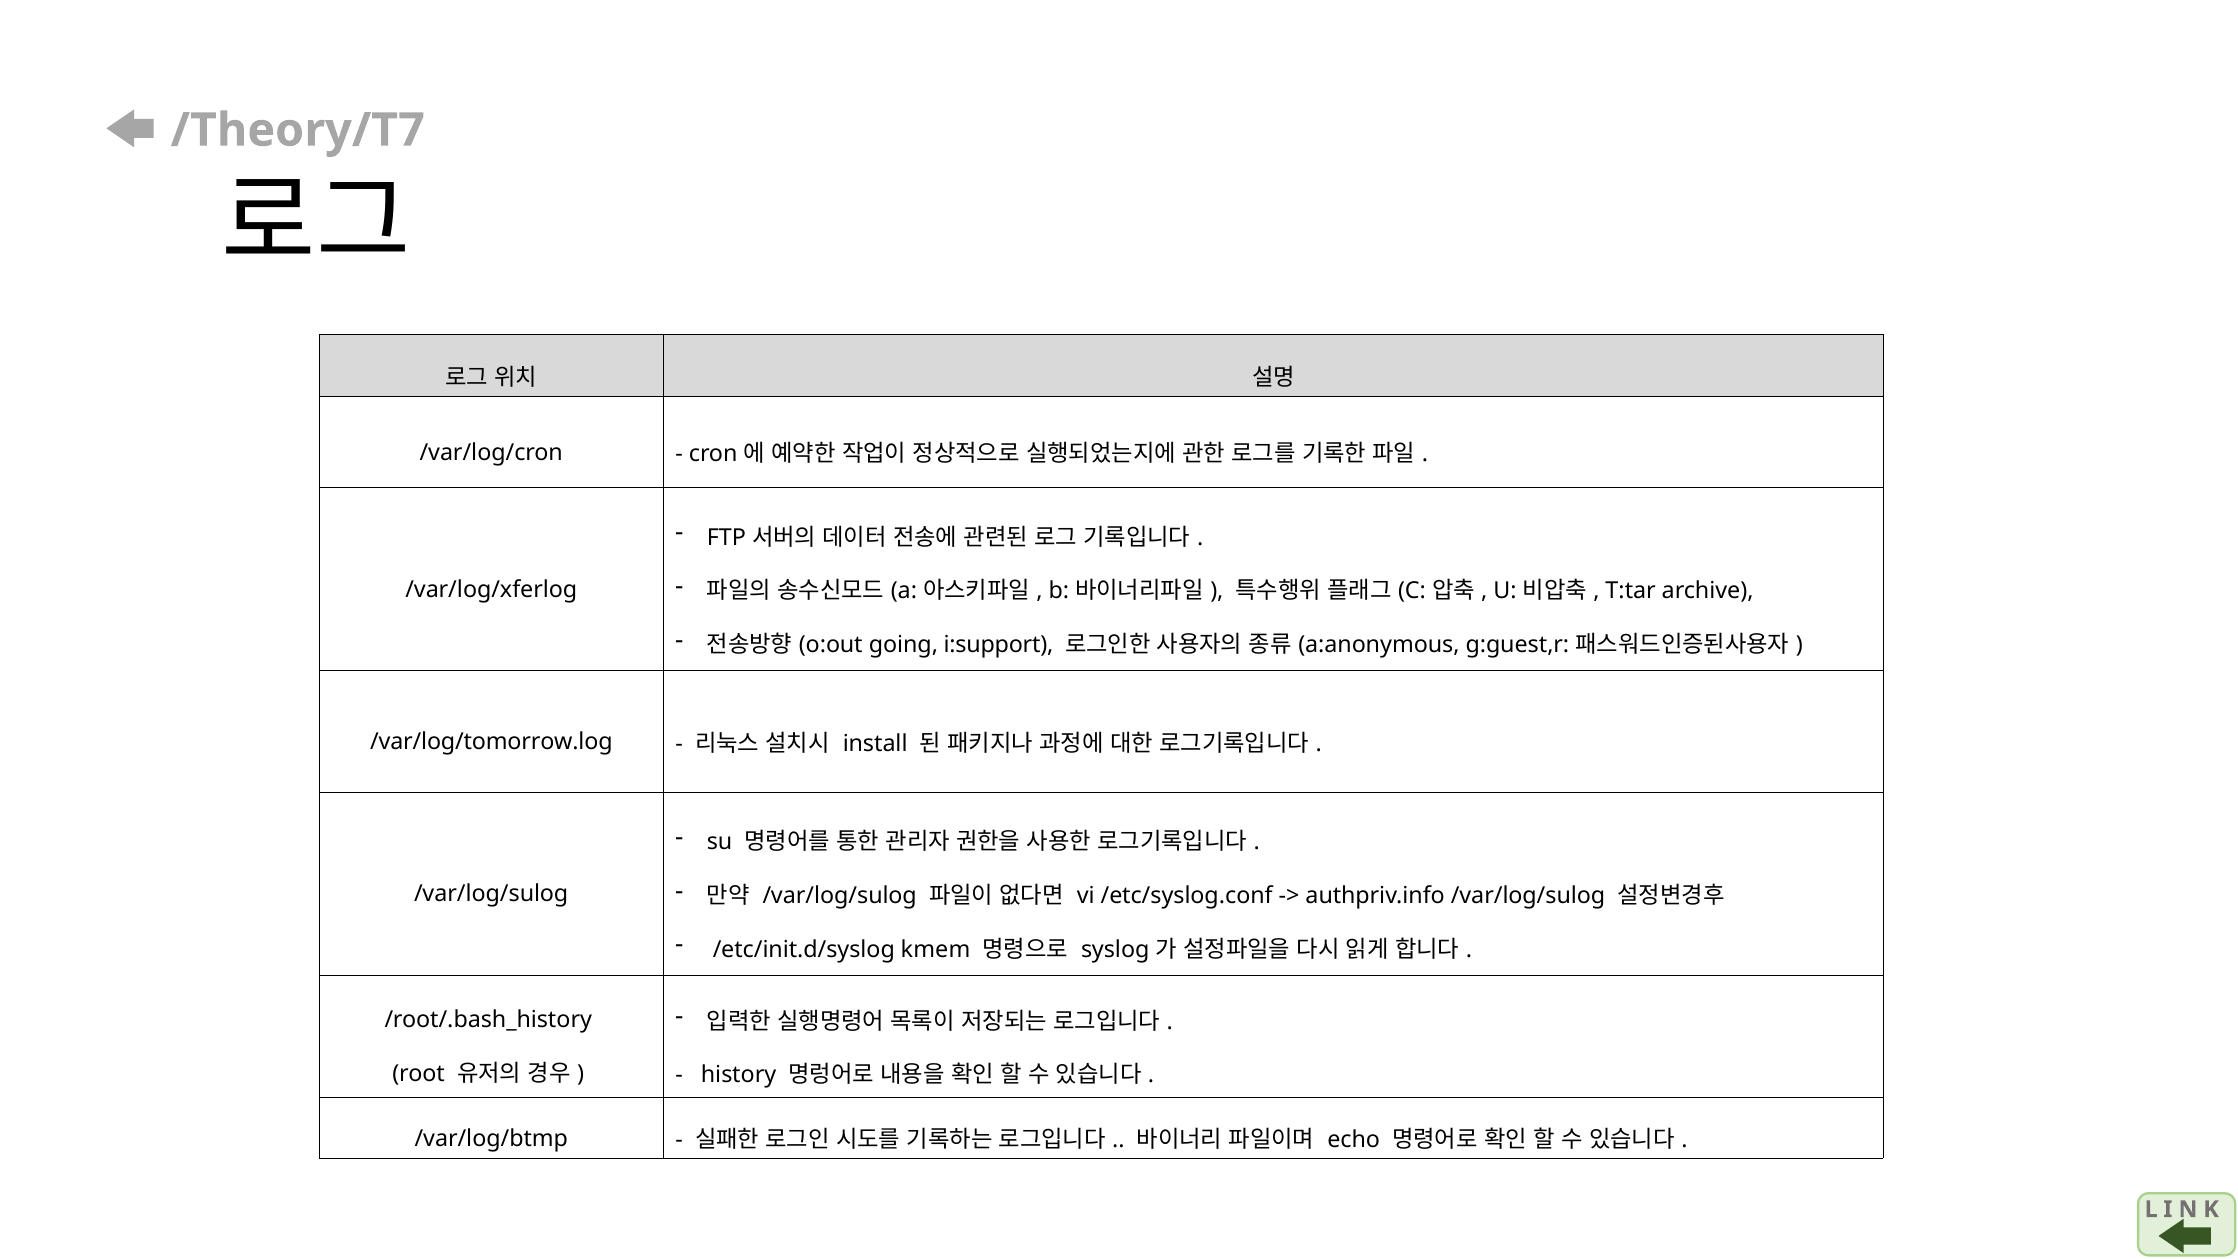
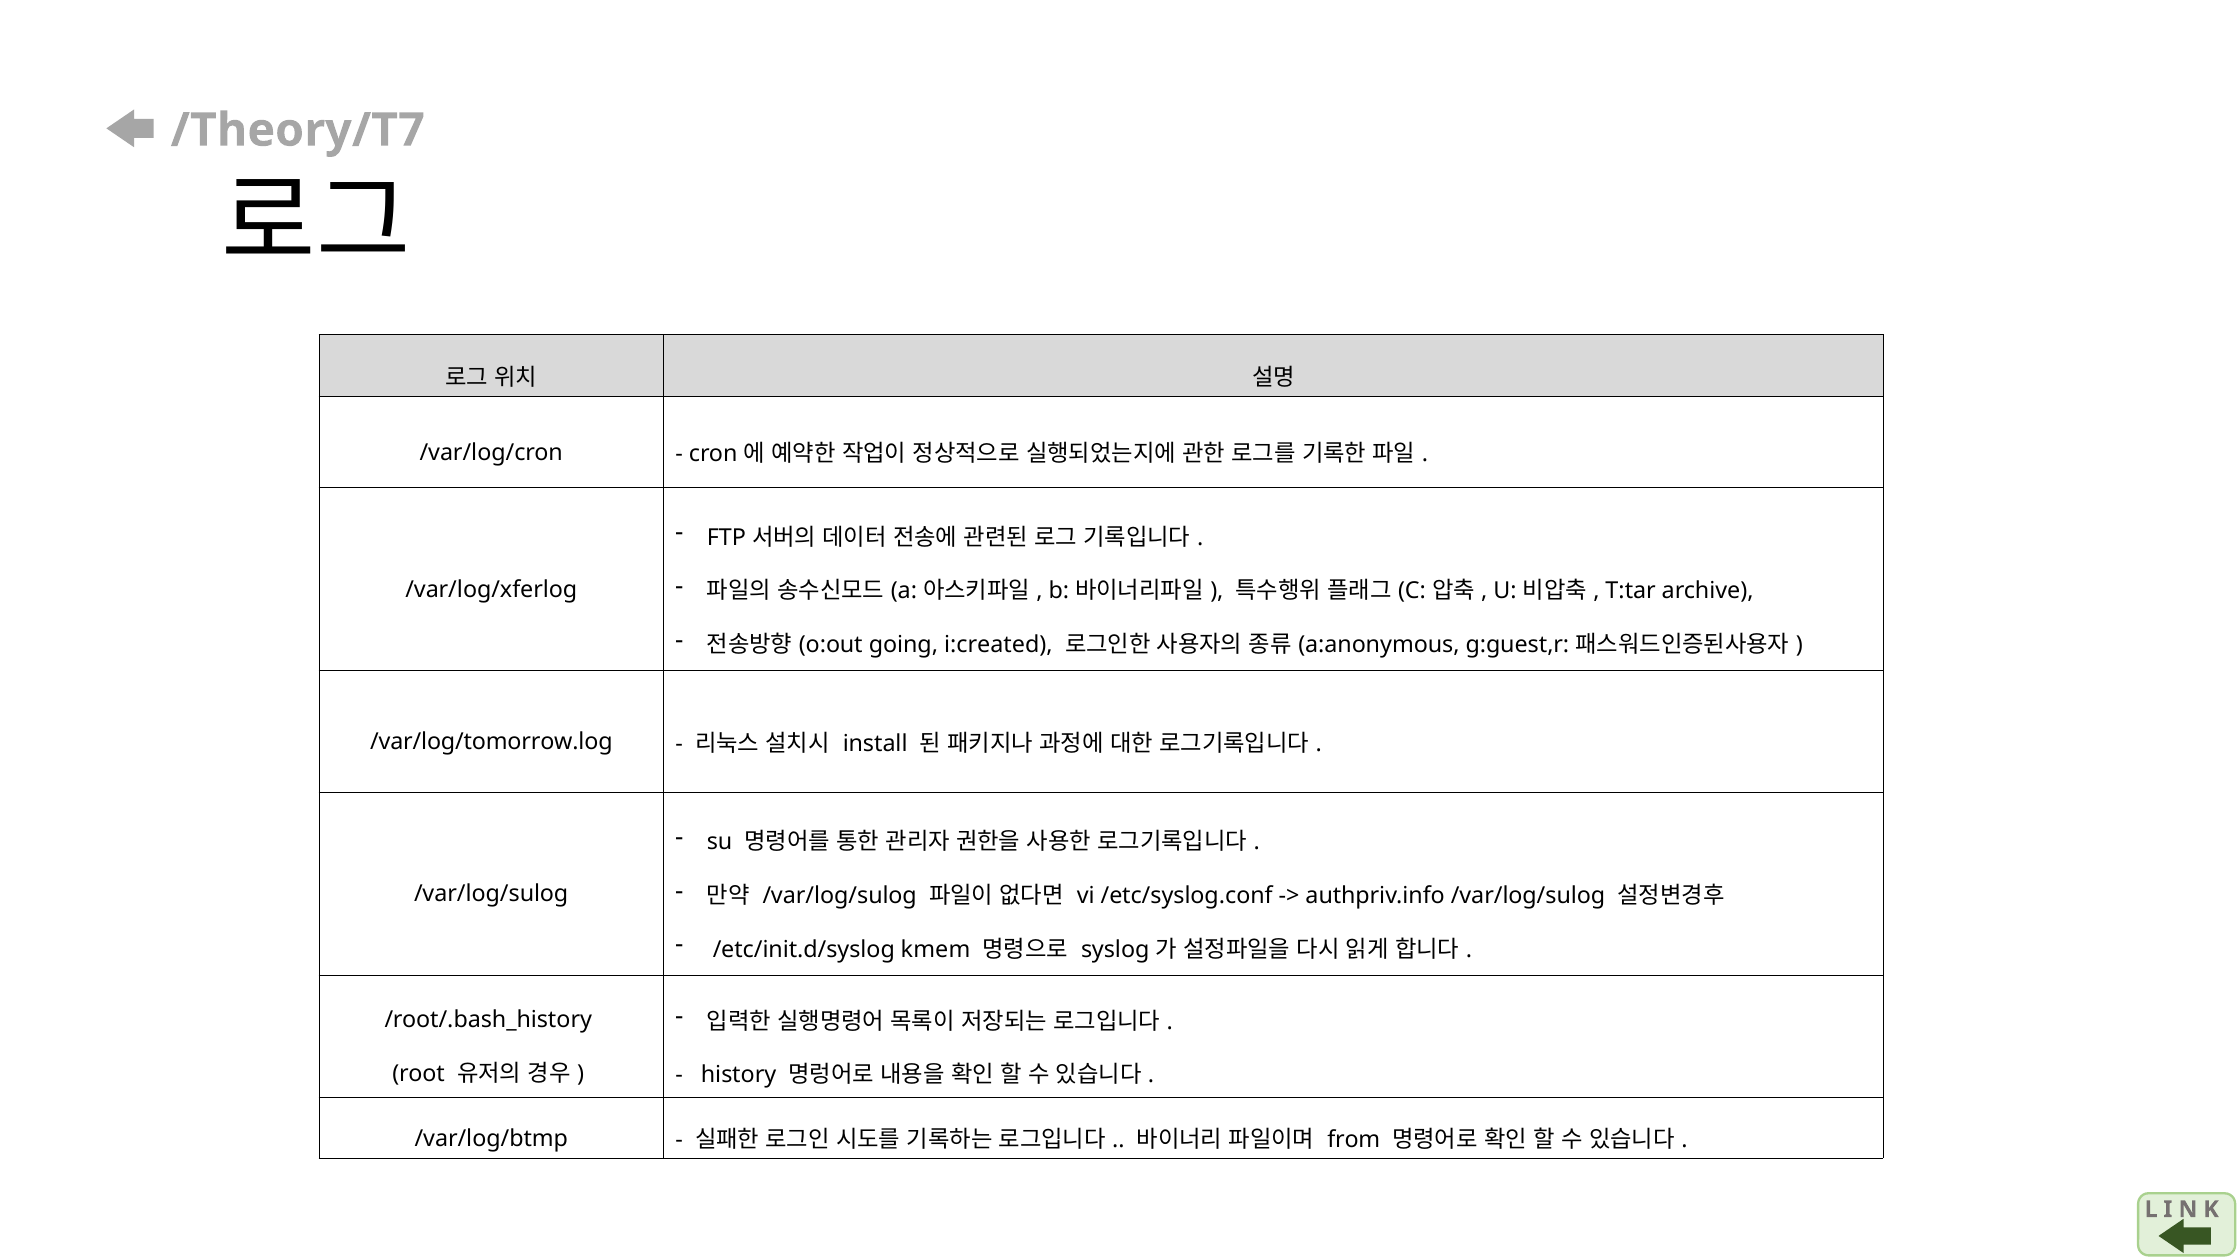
i:support: i:support -> i:created (998, 645)
echo: echo -> from (1354, 1140)
